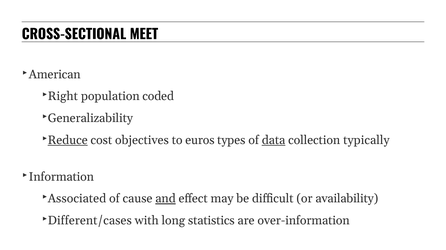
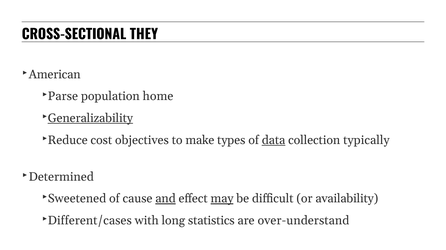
MEET: MEET -> THEY (144, 35)
Right: Right -> Parse (63, 96)
coded: coded -> home (158, 96)
Generalizability underline: none -> present (90, 118)
Reduce underline: present -> none (68, 140)
euros: euros -> make (200, 140)
Information: Information -> Determined (61, 177)
Associated: Associated -> Sweetened (77, 199)
may underline: none -> present (222, 199)
over-information: over-information -> over-understand (303, 221)
